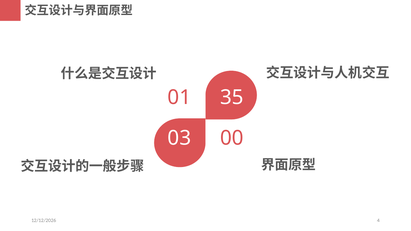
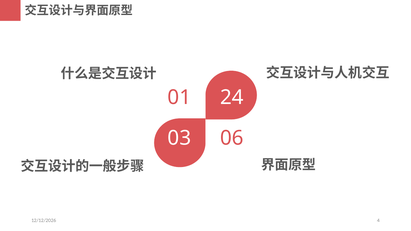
35: 35 -> 24 (232, 98)
00: 00 -> 06 (232, 138)
